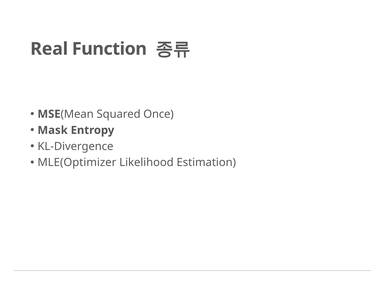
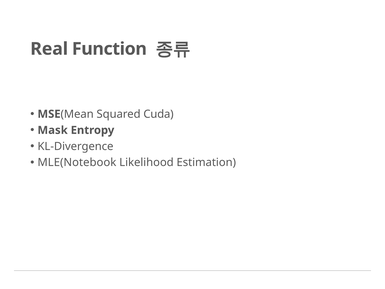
Once: Once -> Cuda (159, 114)
MLE(Optimizer: MLE(Optimizer -> MLE(Notebook (77, 162)
